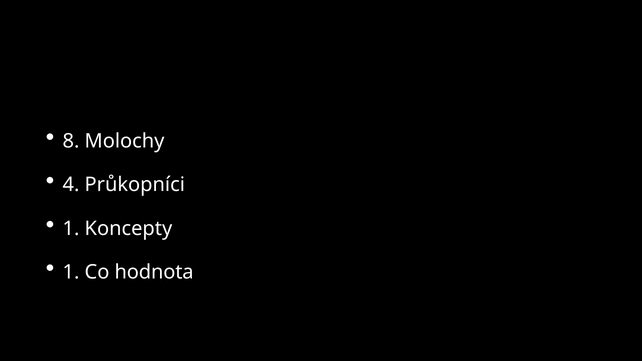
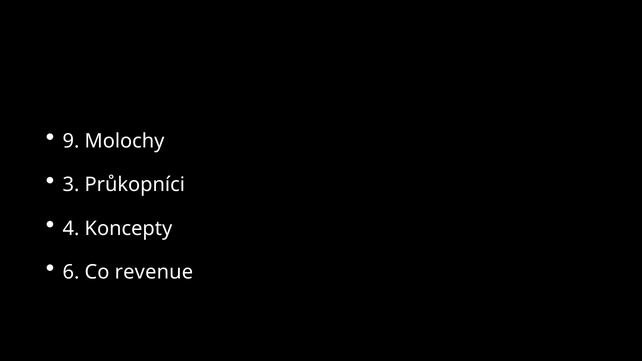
8: 8 -> 9 (71, 141)
4: 4 -> 3 (71, 185)
1: 1 -> 4 (71, 229)
1: 1 -> 6 (71, 272)
hodnota: hodnota -> revenue (154, 272)
